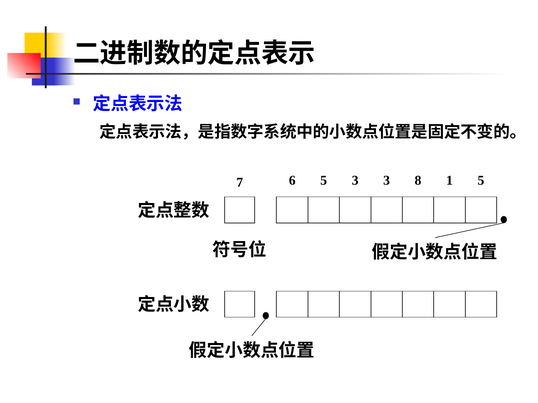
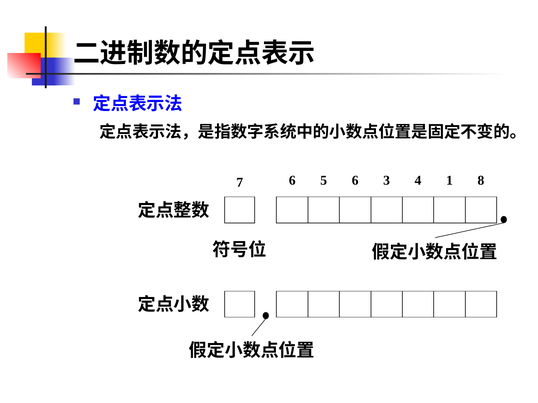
5 3: 3 -> 6 (355, 181)
8: 8 -> 4 (418, 181)
1 5: 5 -> 8 (481, 181)
